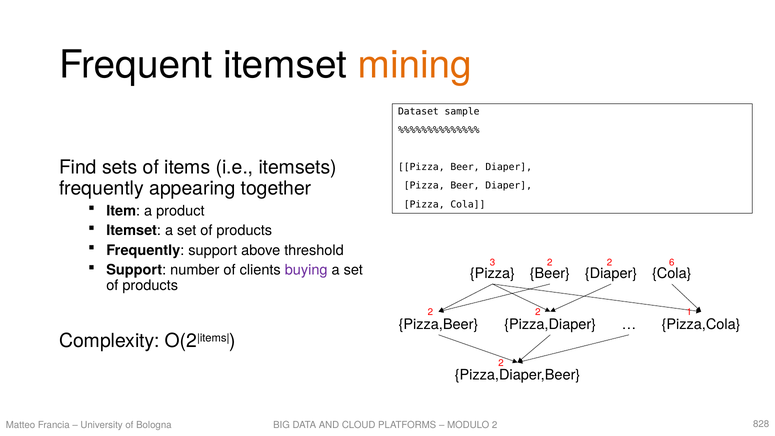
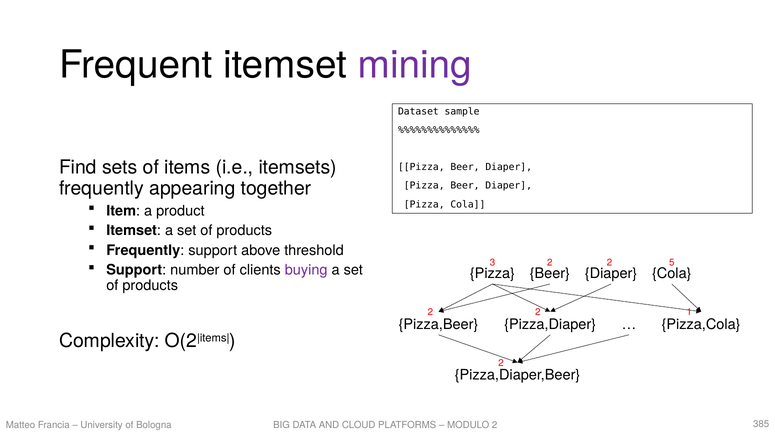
mining colour: orange -> purple (415, 65)
6: 6 -> 5 (672, 262)
828: 828 -> 385 (761, 424)
